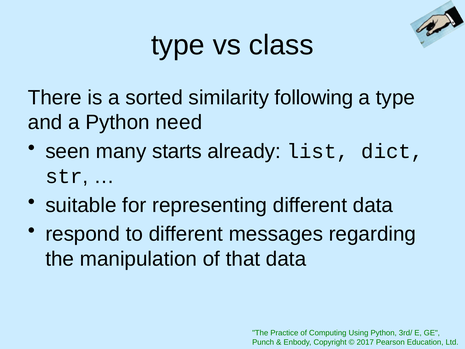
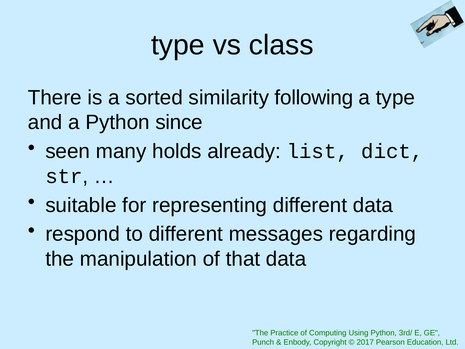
need: need -> since (179, 122)
starts: starts -> holds (177, 151)
